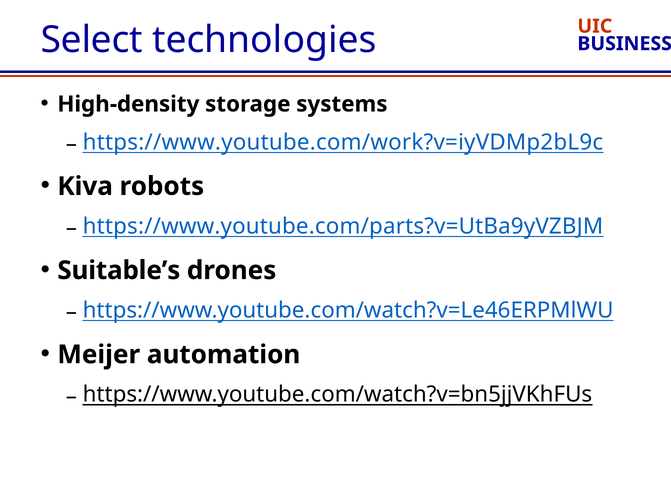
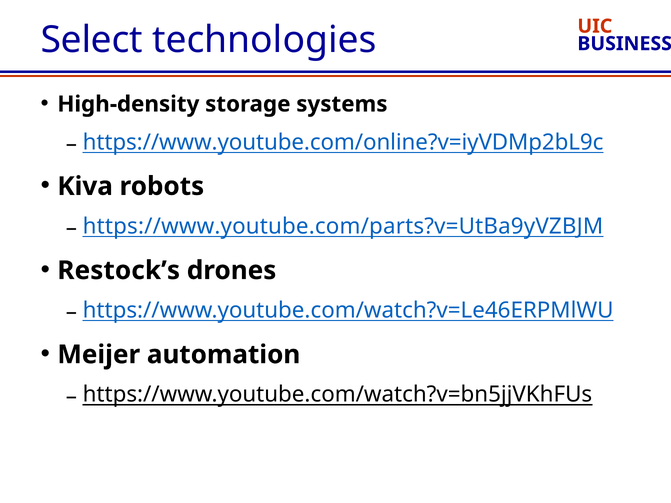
https://www.youtube.com/work?v=iyVDMp2bL9c: https://www.youtube.com/work?v=iyVDMp2bL9c -> https://www.youtube.com/online?v=iyVDMp2bL9c (343, 142)
Suitable’s: Suitable’s -> Restock’s (119, 271)
